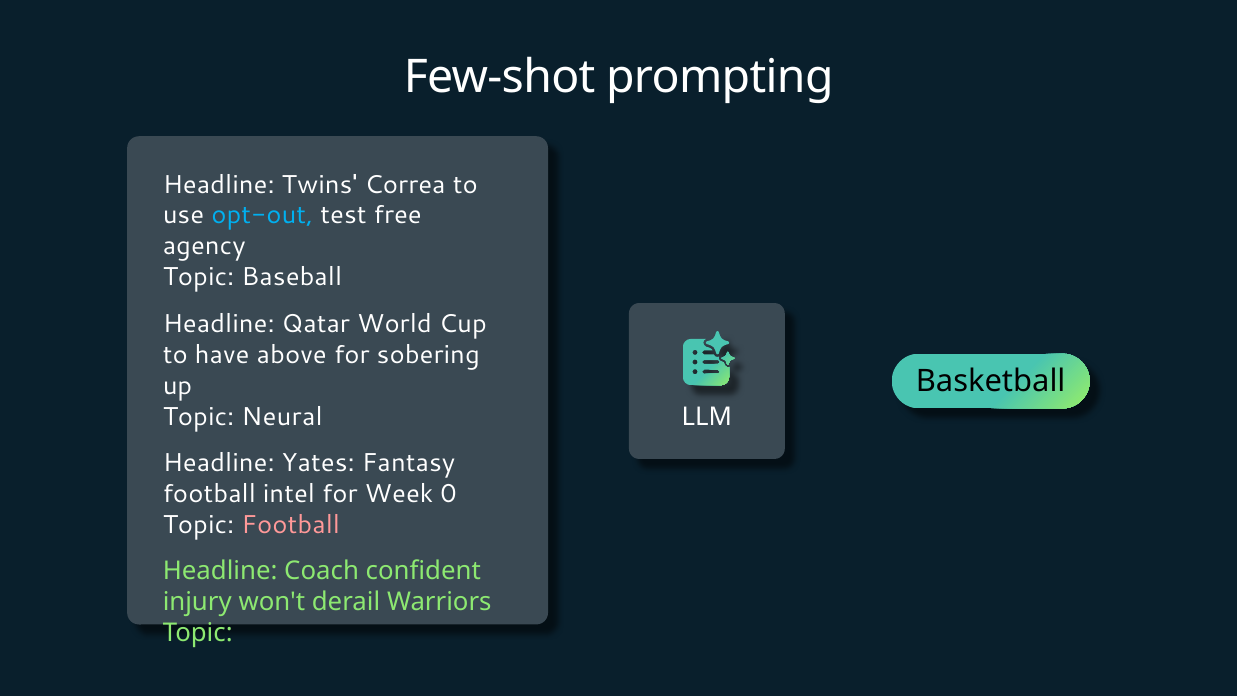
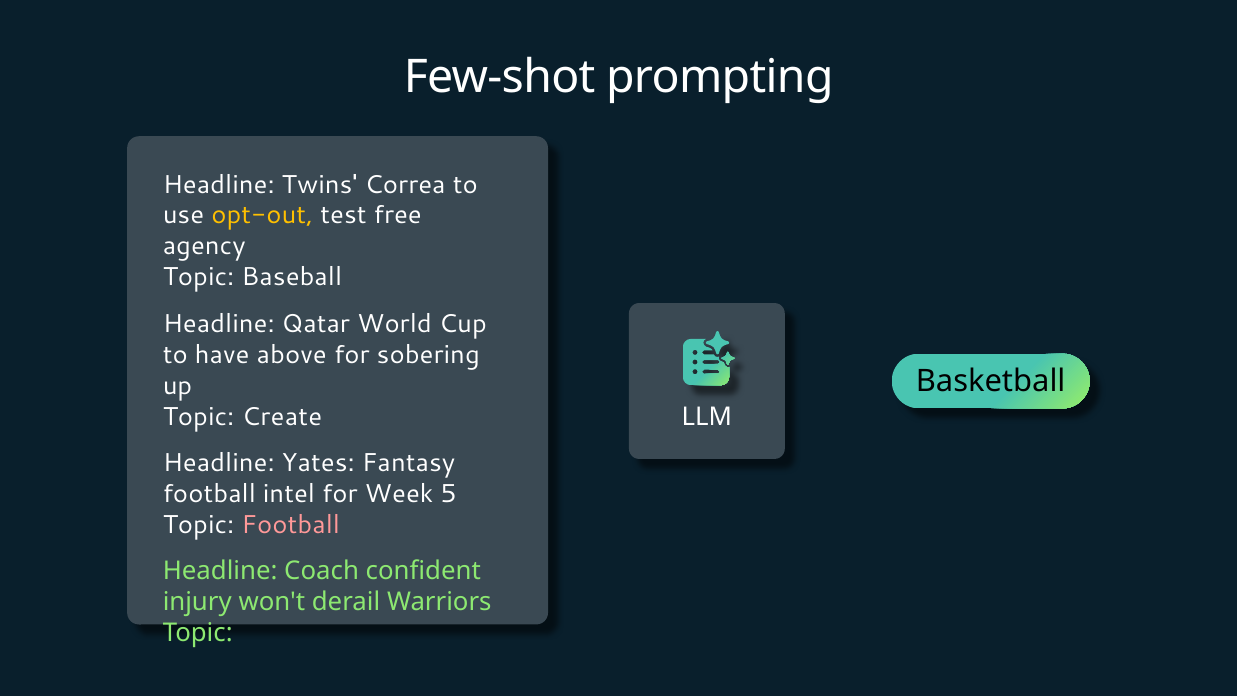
opt-out colour: light blue -> yellow (262, 215)
Neural: Neural -> Create (282, 416)
0: 0 -> 5 (449, 494)
